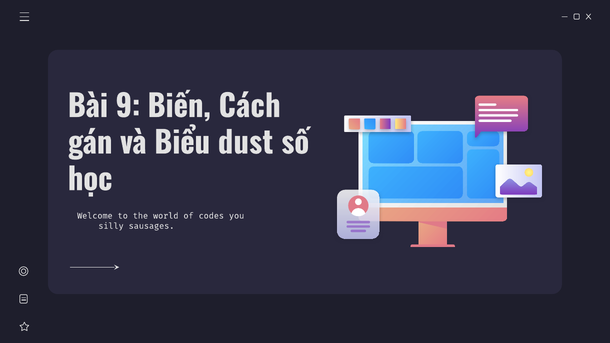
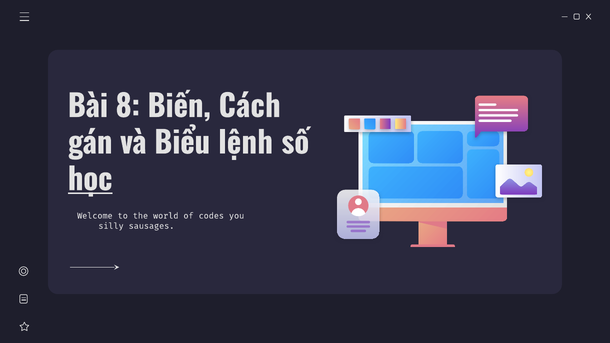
9: 9 -> 8 (128, 107)
dust: dust -> lệnh (246, 144)
học underline: none -> present (90, 180)
